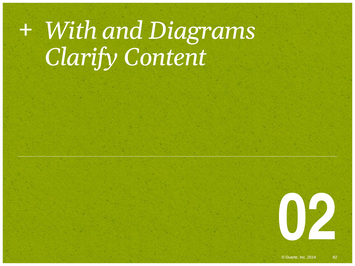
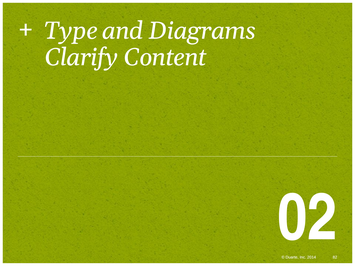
With: With -> Type (71, 31)
